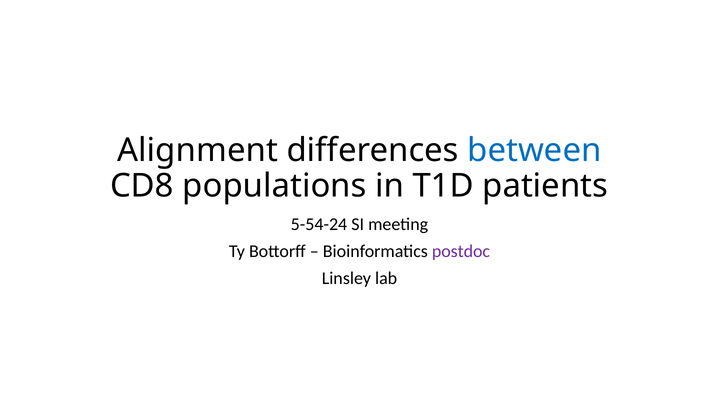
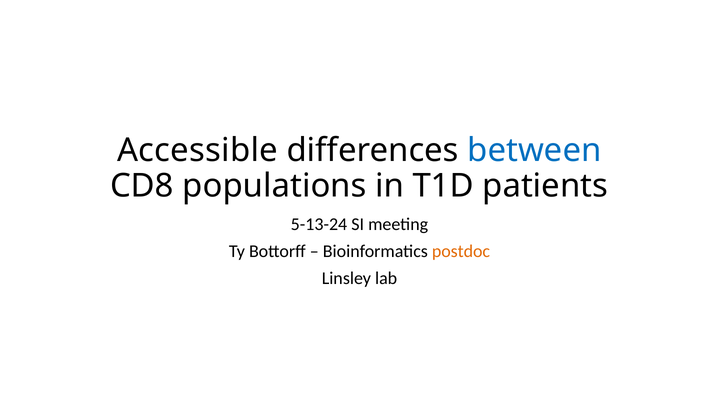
Alignment: Alignment -> Accessible (197, 151)
5-54-24: 5-54-24 -> 5-13-24 (319, 225)
postdoc colour: purple -> orange (461, 252)
